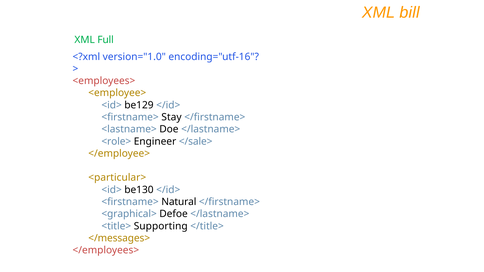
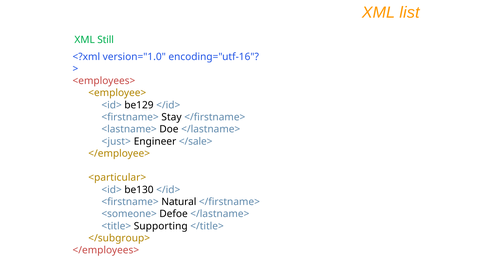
bill: bill -> list (409, 13)
Full: Full -> Still (106, 40)
<role>: <role> -> <just> (116, 141)
<graphical>: <graphical> -> <someone> (129, 214)
</messages>: </messages> -> </subgroup> (119, 238)
